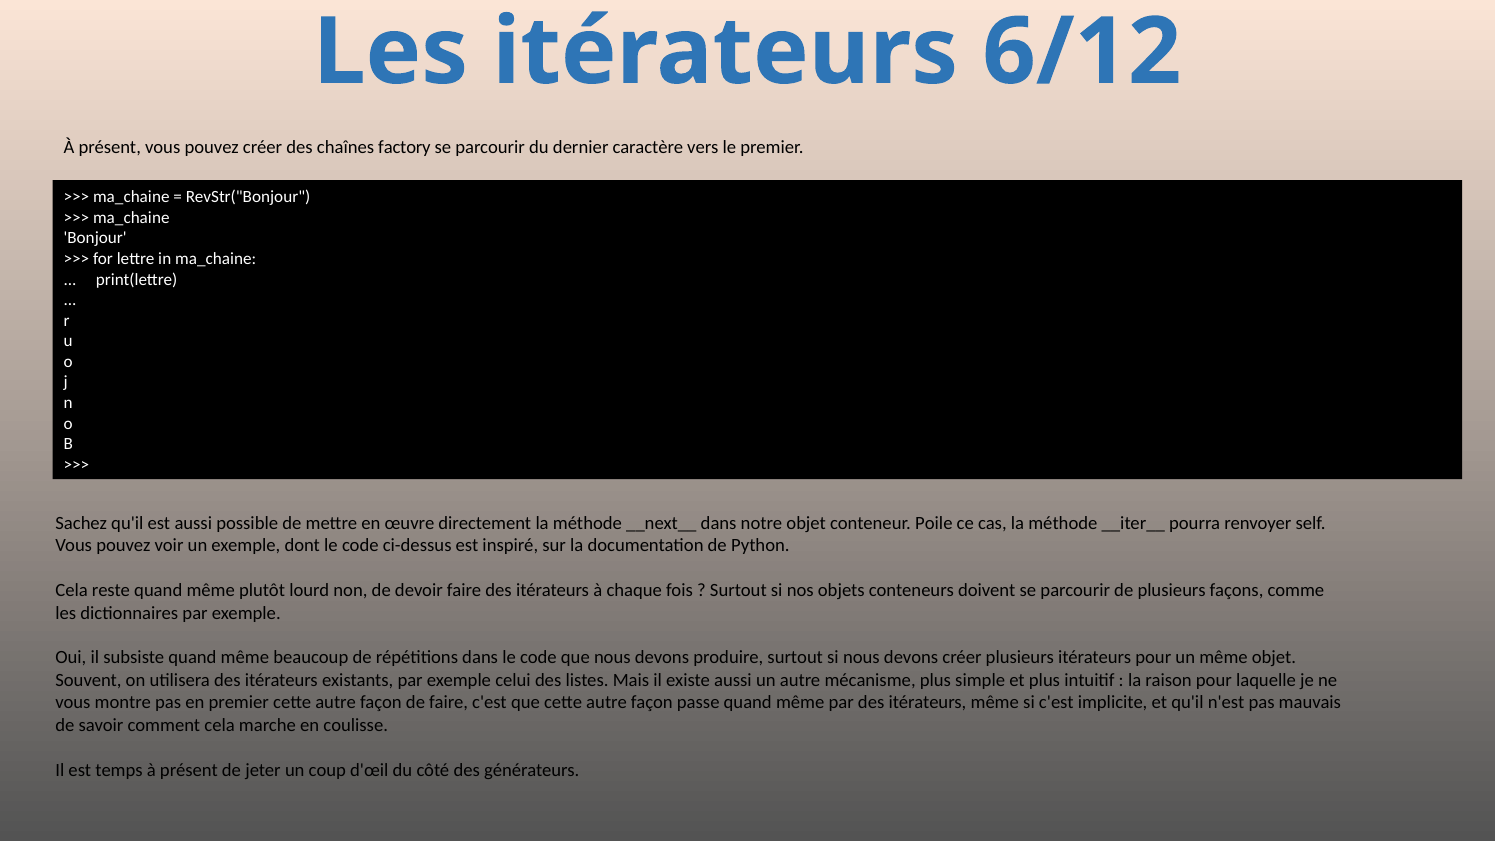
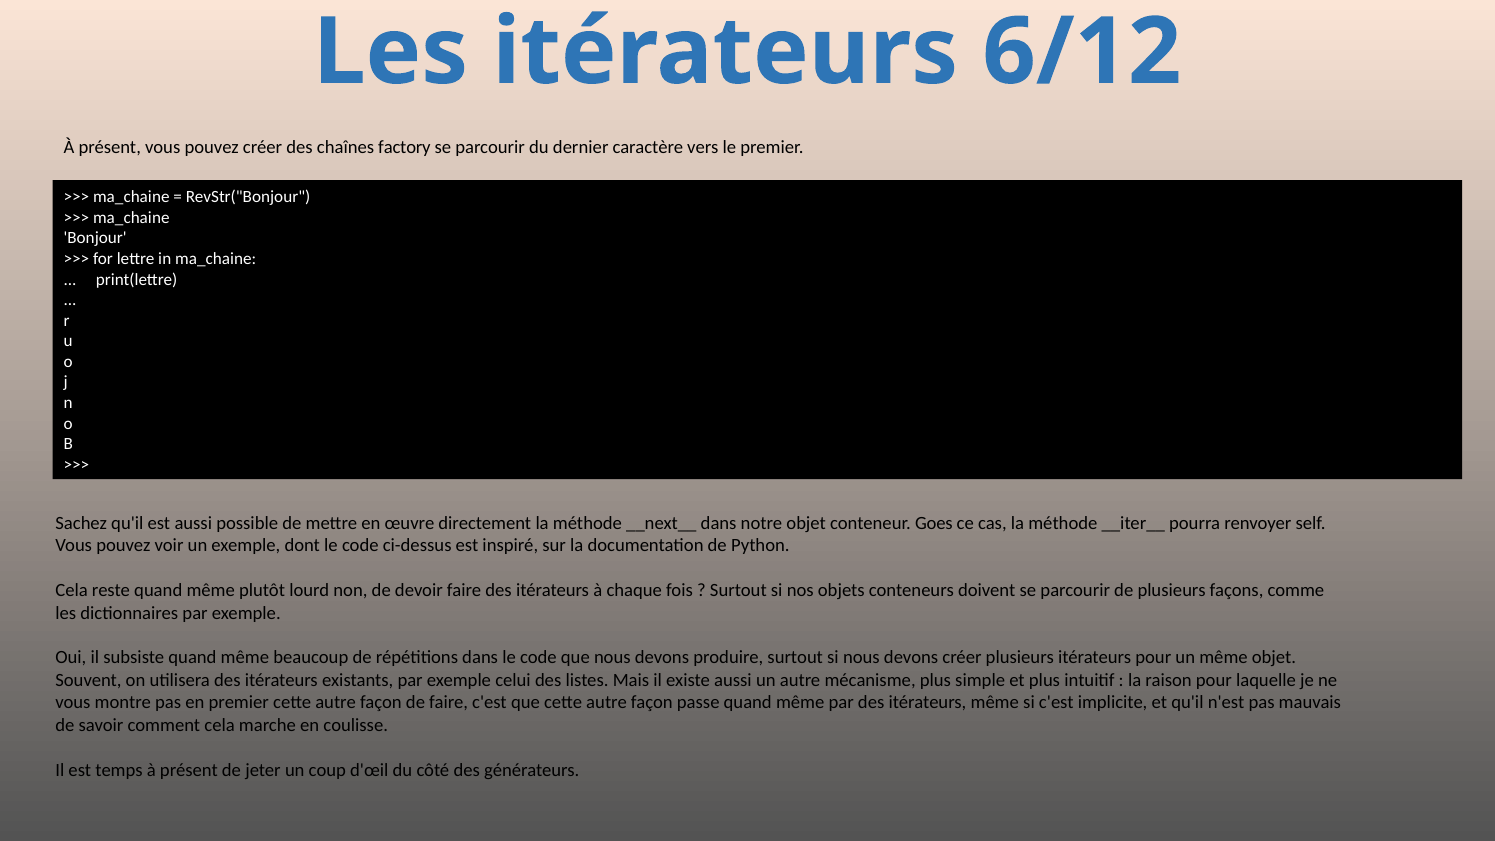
Poile: Poile -> Goes (934, 523)
